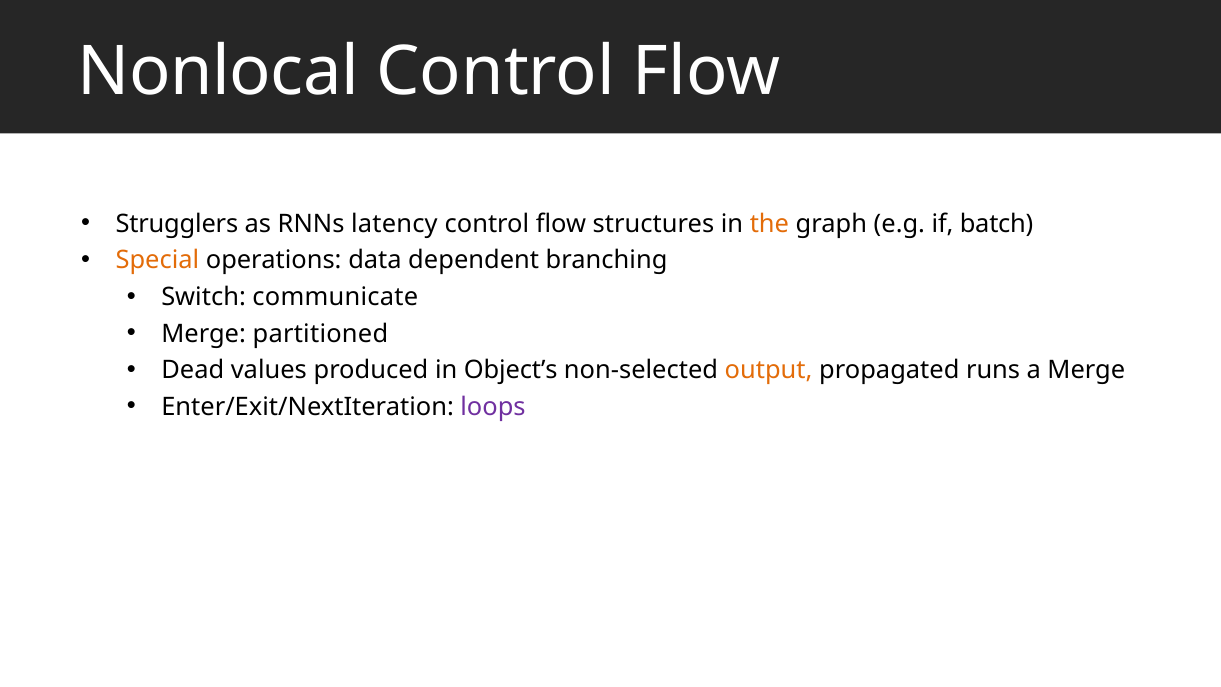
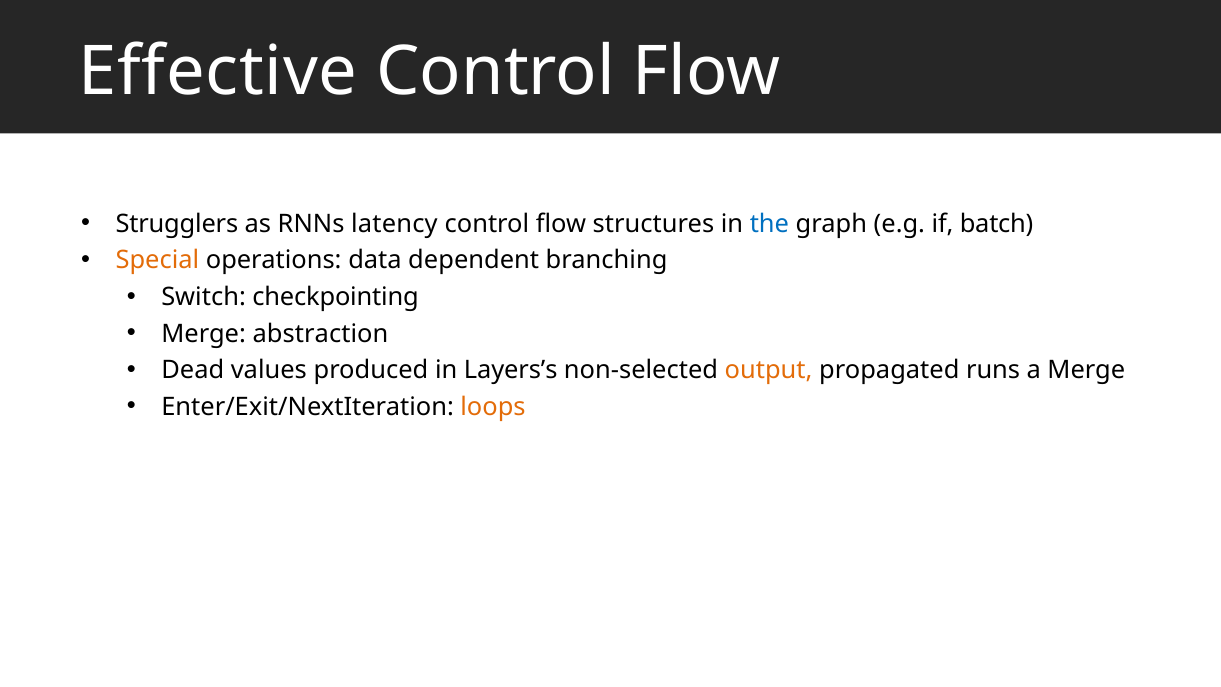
Nonlocal: Nonlocal -> Effective (218, 71)
the colour: orange -> blue (769, 224)
communicate: communicate -> checkpointing (336, 297)
partitioned: partitioned -> abstraction (321, 334)
Object’s: Object’s -> Layers’s (511, 370)
loops colour: purple -> orange (493, 407)
